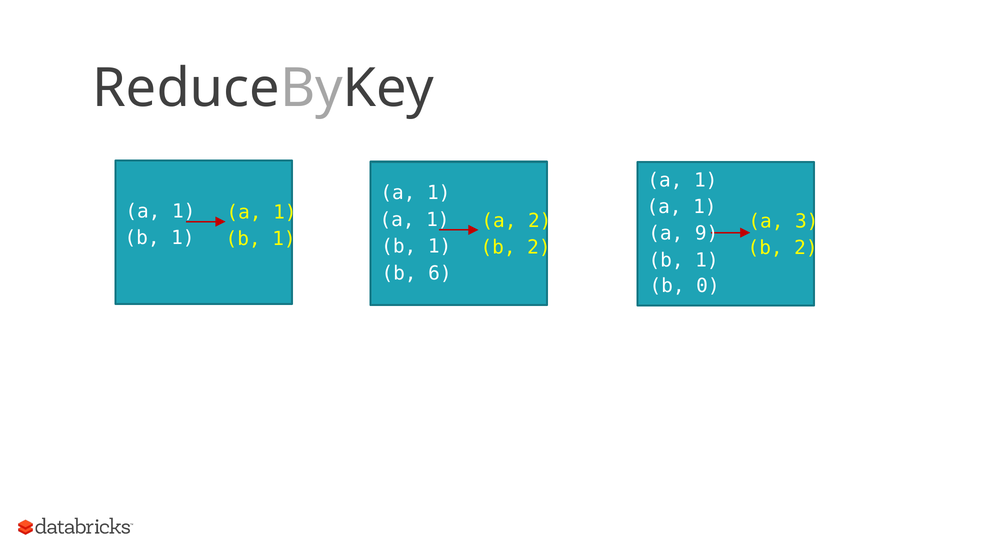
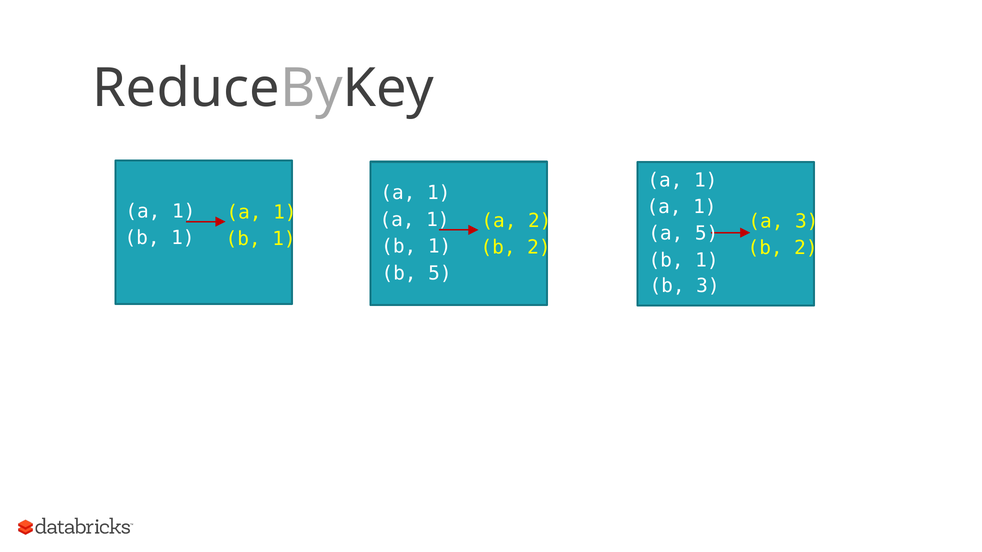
a 9: 9 -> 5 (707, 234)
b 6: 6 -> 5 (440, 273)
b 0: 0 -> 3 (708, 286)
